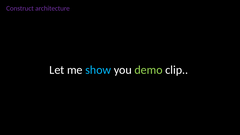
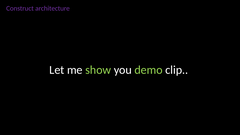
show colour: light blue -> light green (98, 70)
